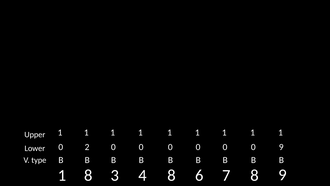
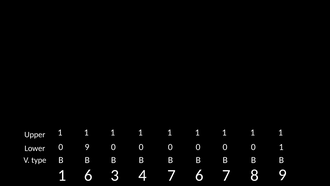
0 2: 2 -> 9 (87, 147)
0 9: 9 -> 1 (281, 147)
1 8: 8 -> 6 (88, 175)
4 8: 8 -> 7 (172, 175)
